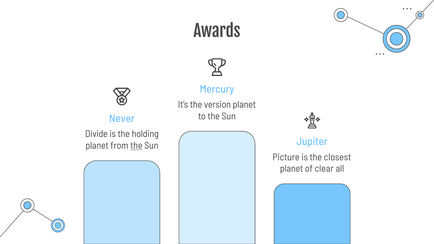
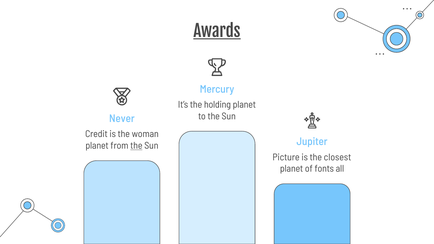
Awards underline: none -> present (217, 32)
version: version -> holding (217, 105)
Divide: Divide -> Credit (96, 134)
holding: holding -> woman (145, 134)
clear: clear -> fonts (324, 169)
